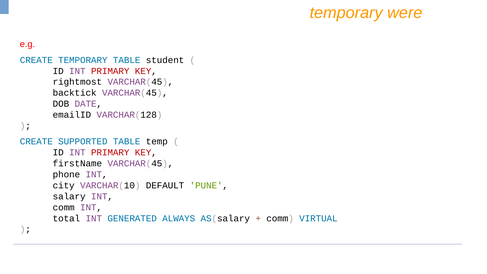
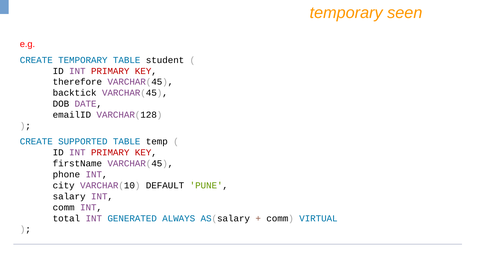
were: were -> seen (405, 13)
rightmost: rightmost -> therefore (77, 82)
